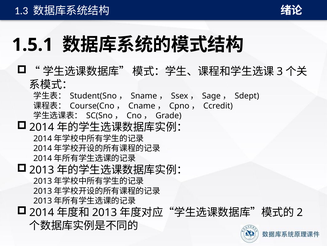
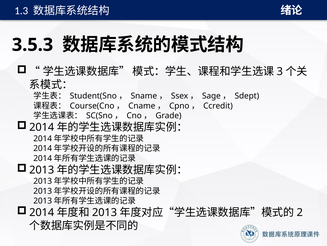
1.5.1: 1.5.1 -> 3.5.3 (33, 45)
